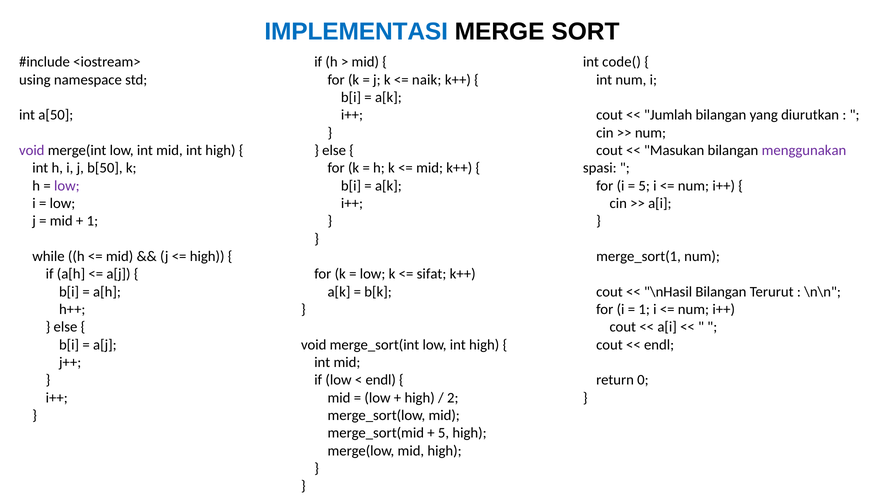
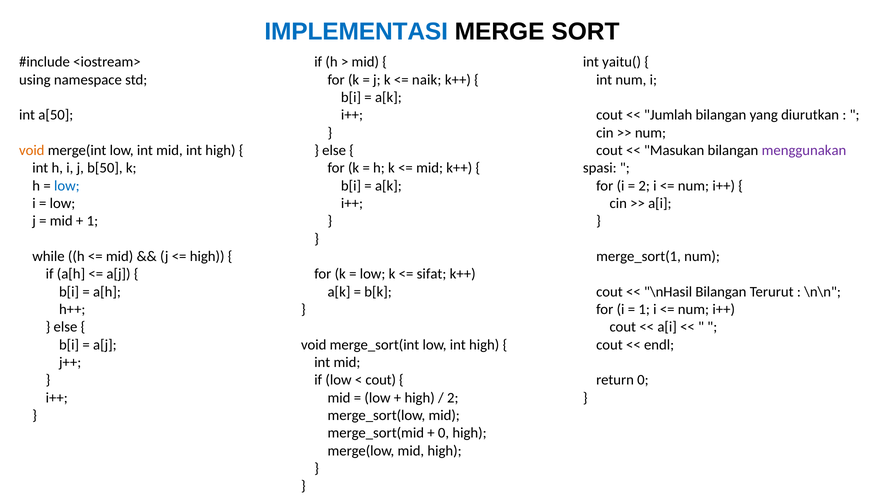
code(: code( -> yaitu( (622, 62)
void colour: purple -> orange (32, 150)
low colour: purple -> blue (67, 186)
5: 5 -> 2 (644, 186)
endl: endl -> cout (381, 380)
5: 5 -> 0 (444, 433)
